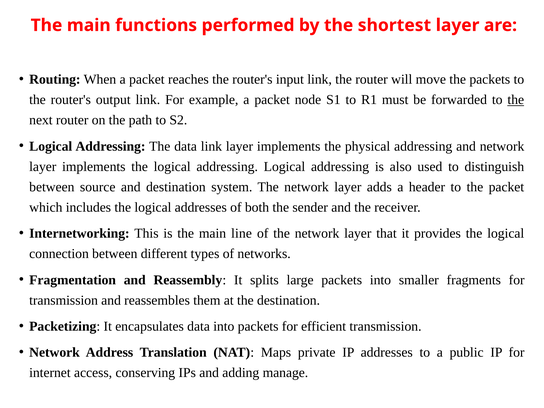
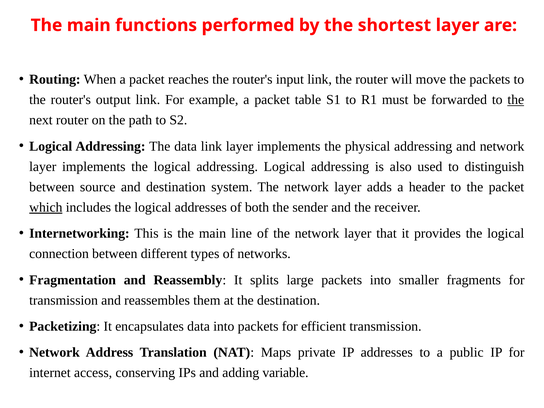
node: node -> table (308, 100)
which underline: none -> present (46, 207)
manage: manage -> variable (285, 373)
